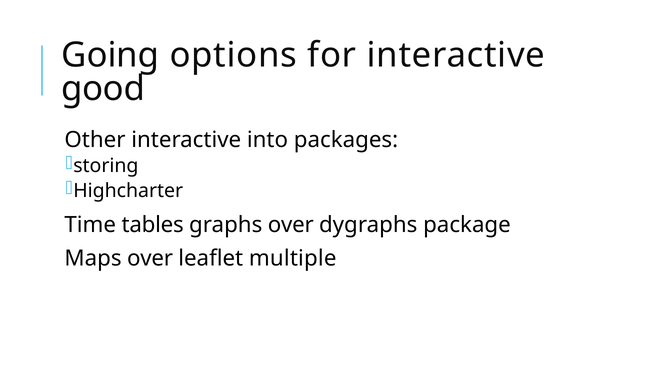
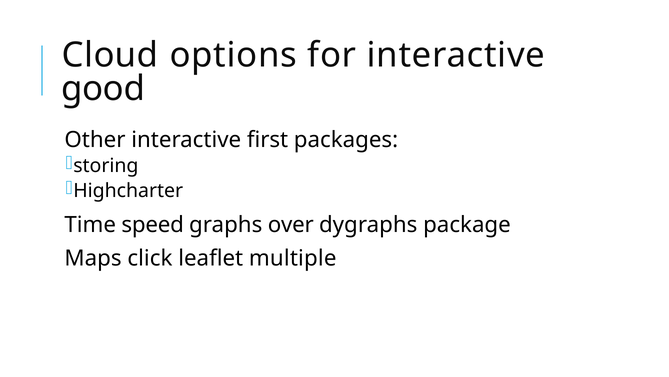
Going: Going -> Cloud (110, 55)
into: into -> first (268, 140)
tables: tables -> speed (153, 224)
Maps over: over -> click (150, 258)
